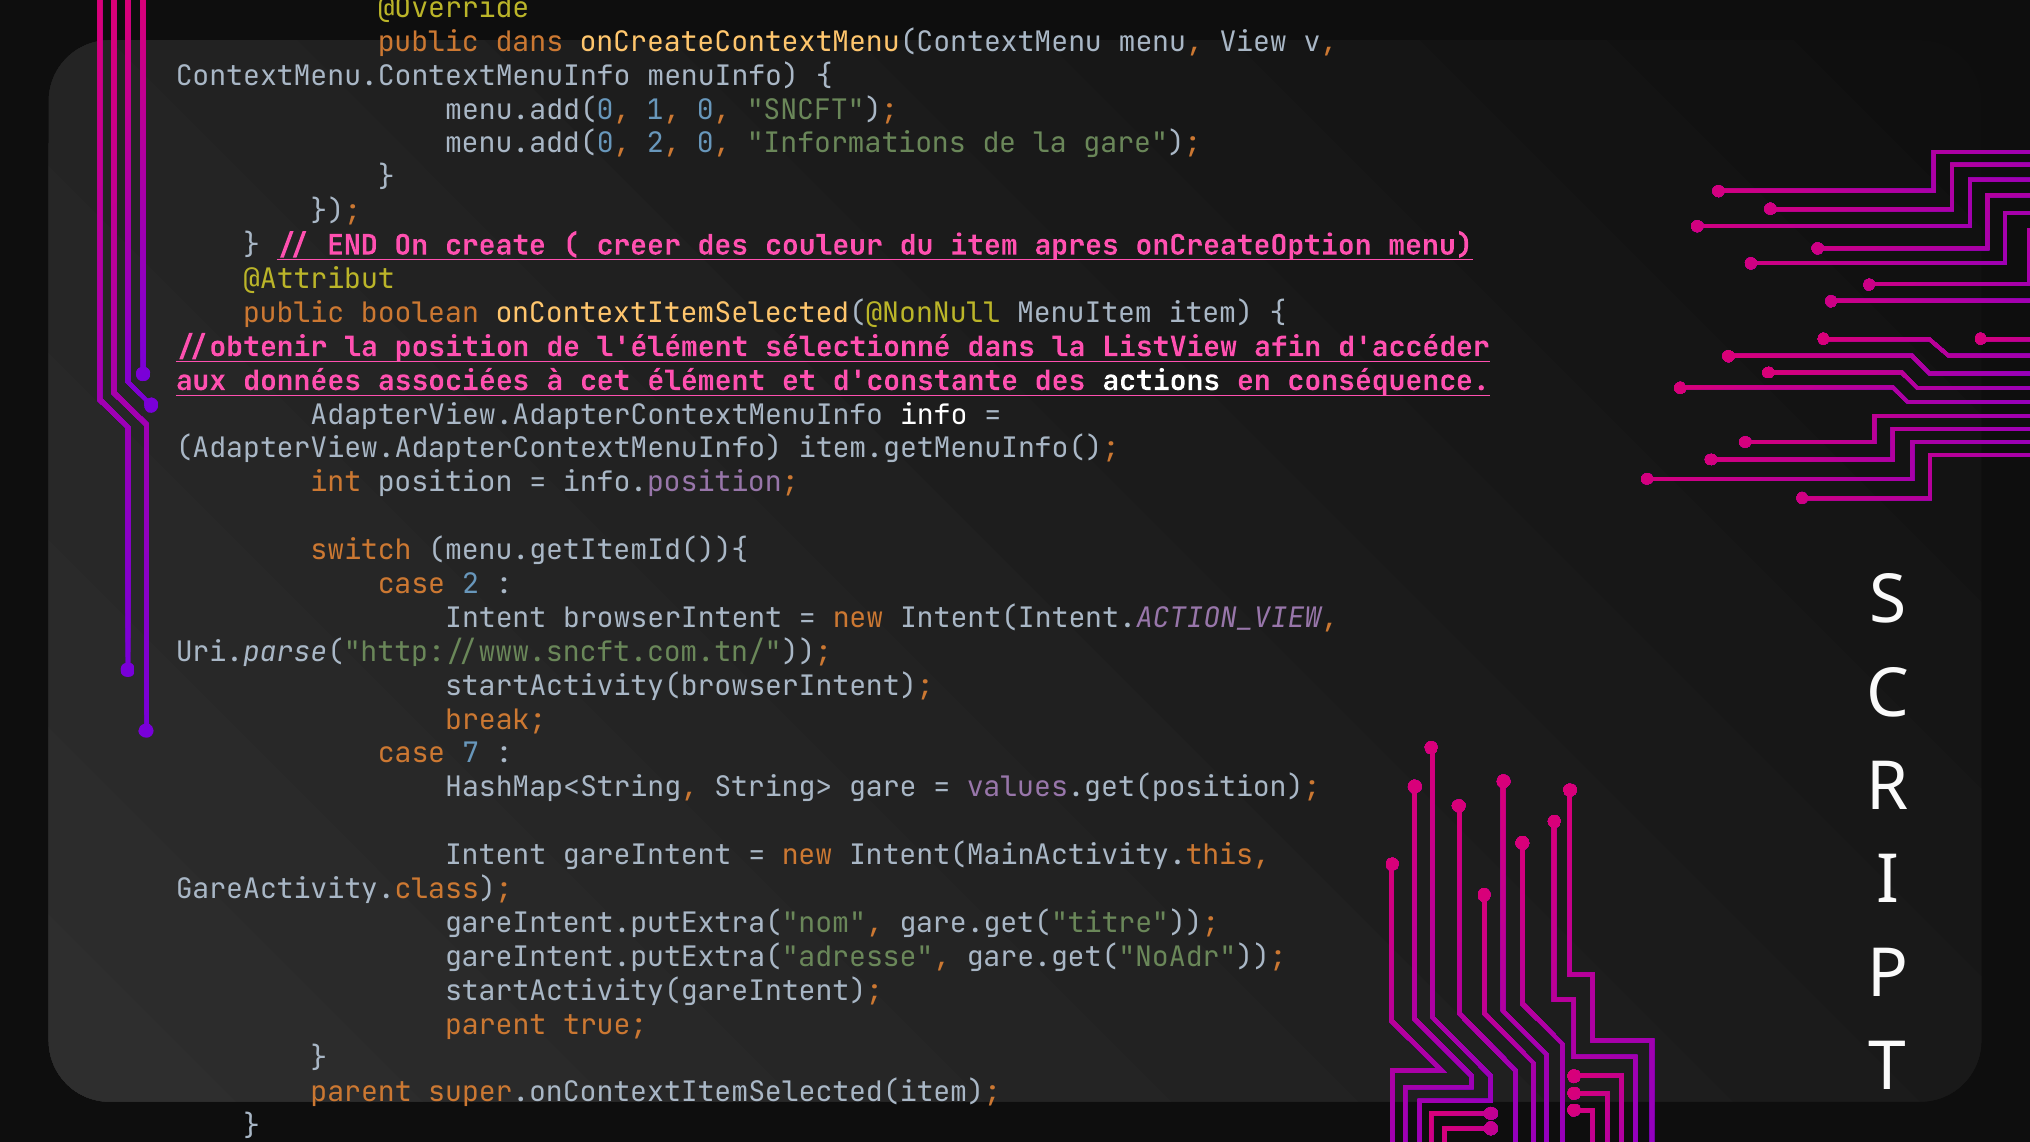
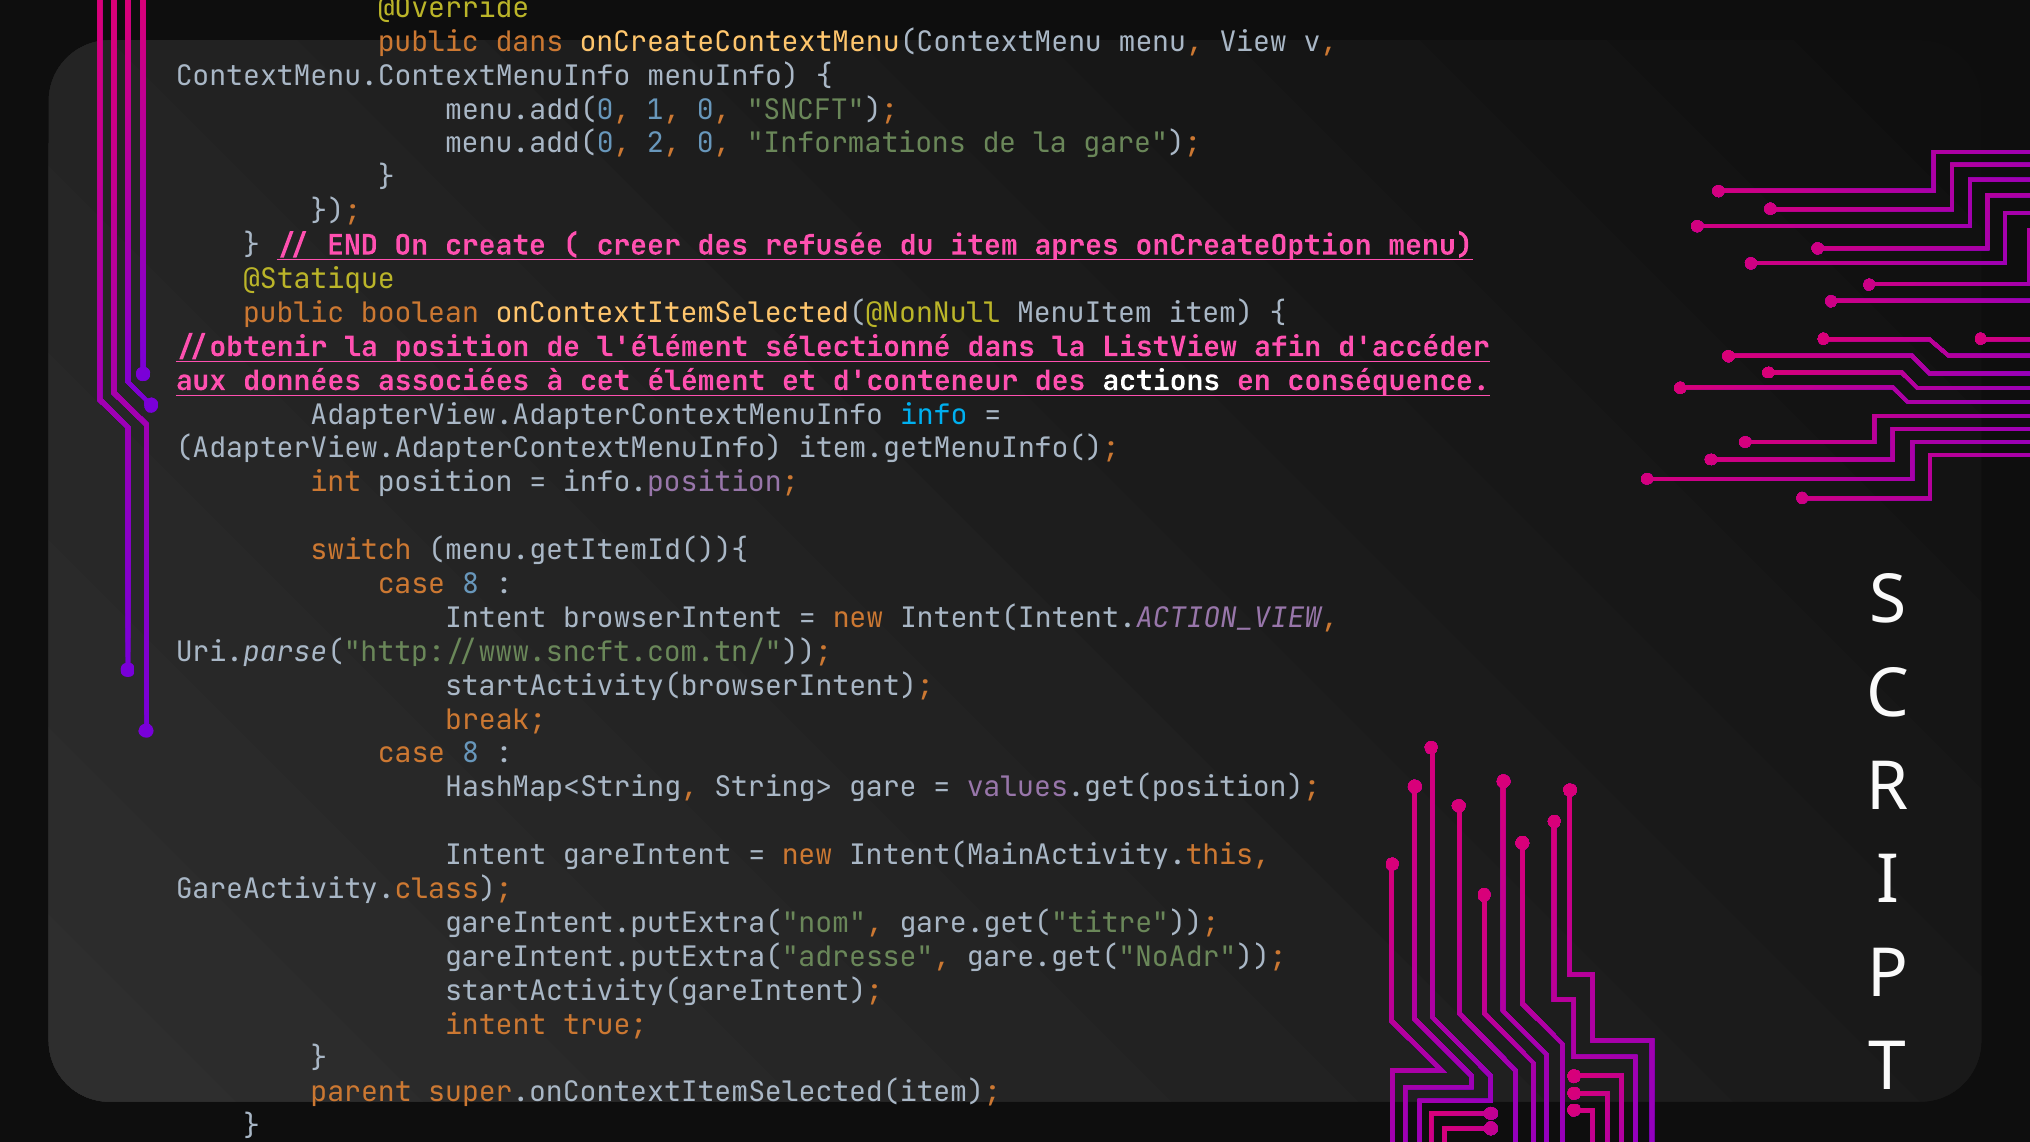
couleur: couleur -> refusée (824, 245)
@Attribut: @Attribut -> @Statique (319, 279)
d'constante: d'constante -> d'conteneur (925, 381)
info colour: white -> light blue (934, 415)
2: 2 -> 8 (470, 584)
7: 7 -> 8 (470, 754)
parent: parent -> intent (496, 1025)
